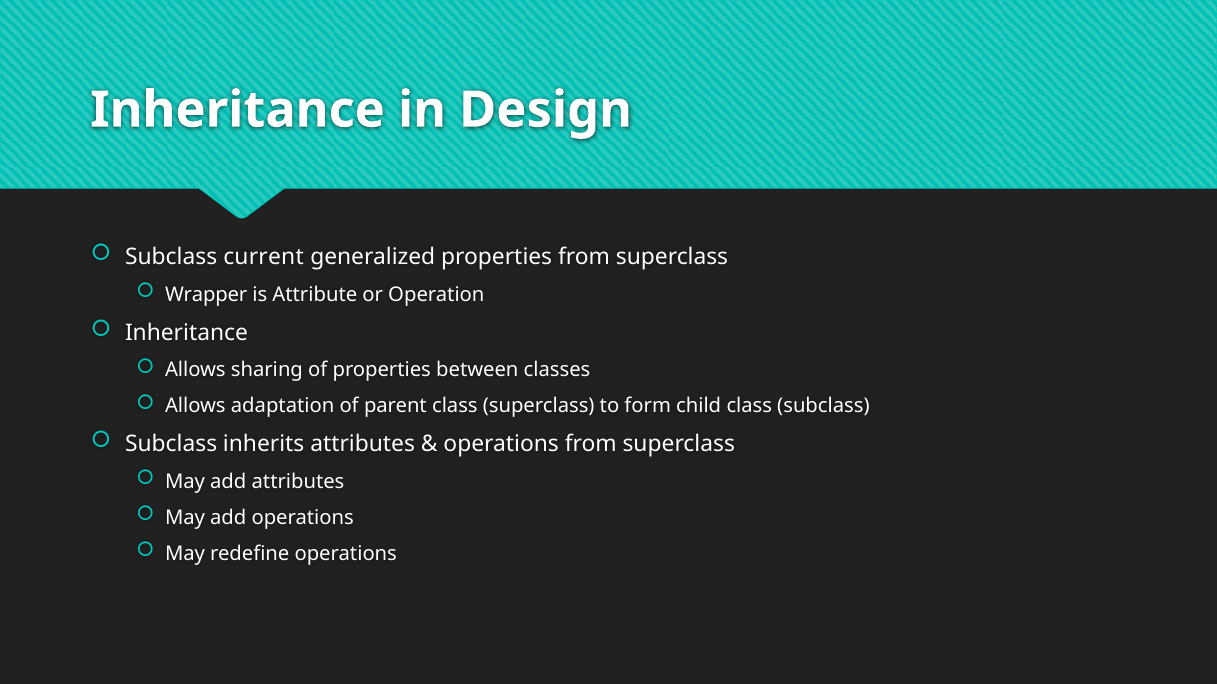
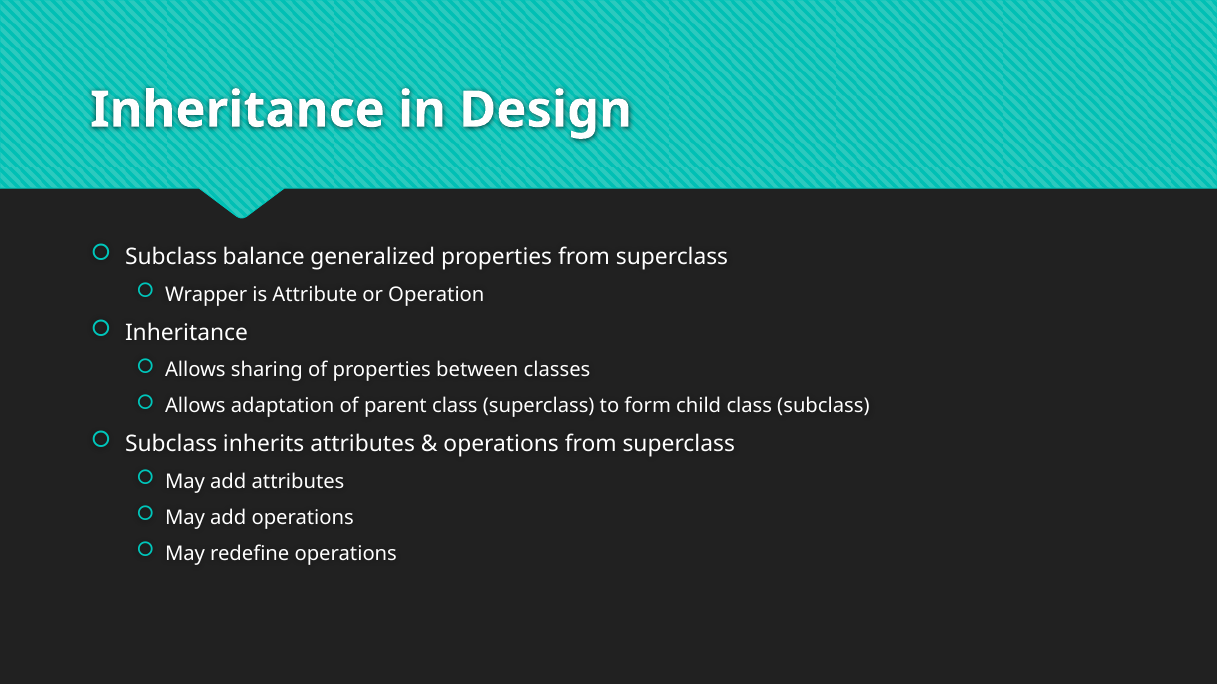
current: current -> balance (264, 257)
